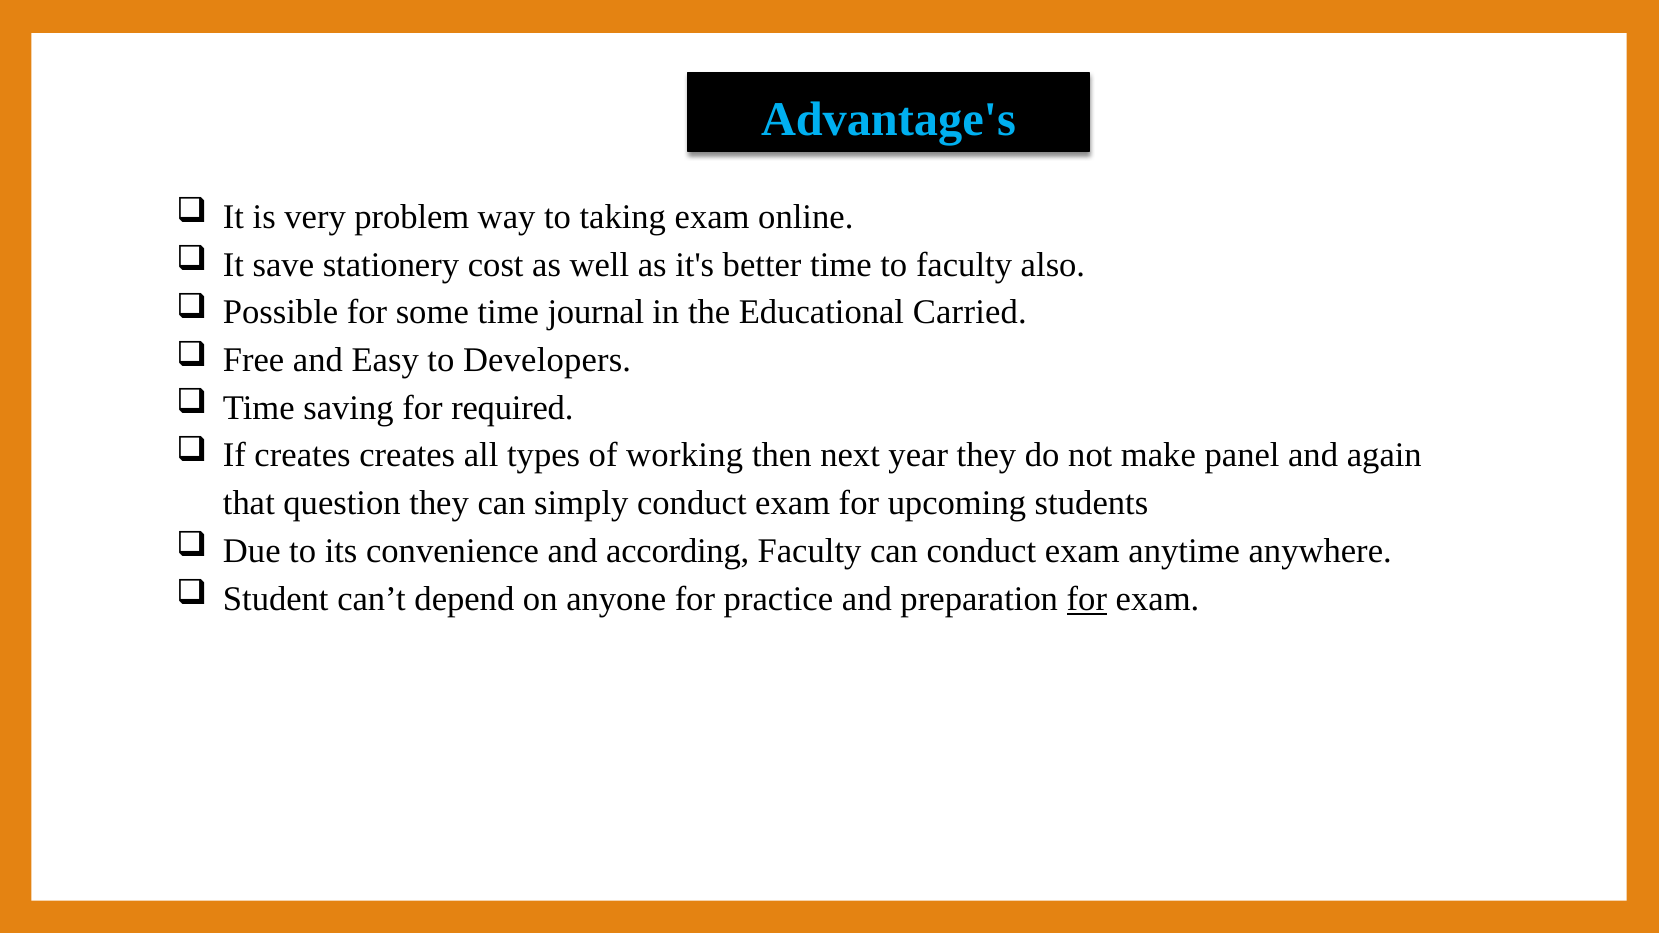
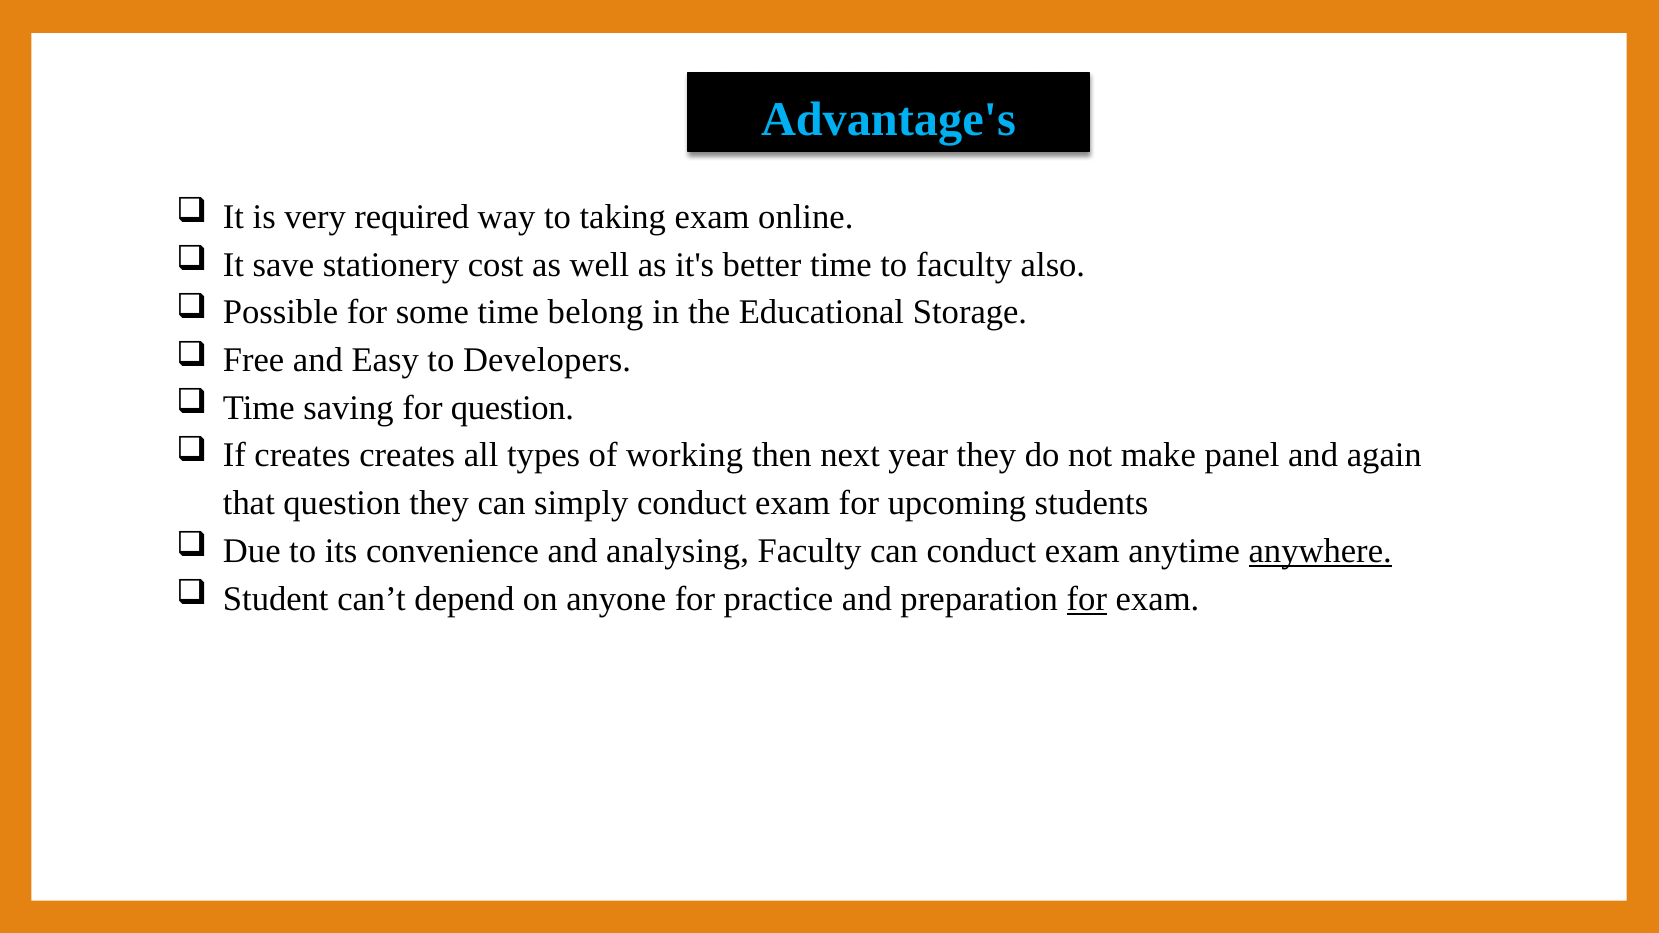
problem: problem -> required (412, 217)
journal: journal -> belong (596, 313)
Carried: Carried -> Storage (970, 313)
for required: required -> question (512, 408)
according: according -> analysing (678, 551)
anywhere underline: none -> present (1320, 551)
